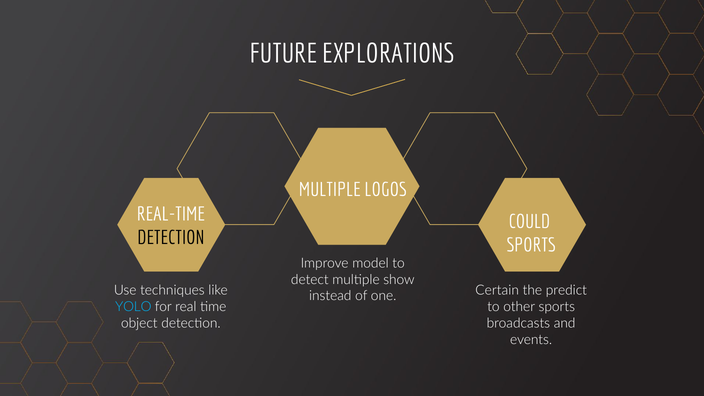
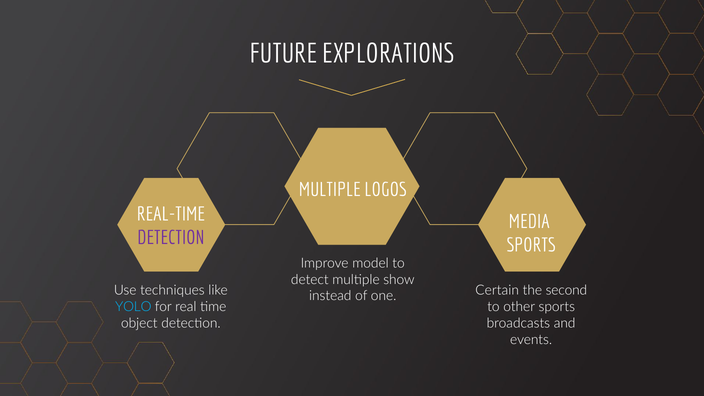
COULD: COULD -> MEDIA (529, 222)
DETECTION colour: black -> purple (171, 238)
predict: predict -> second (566, 290)
